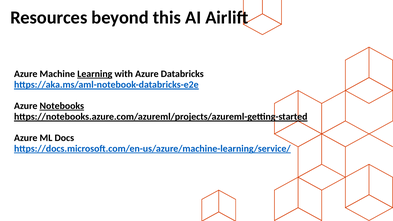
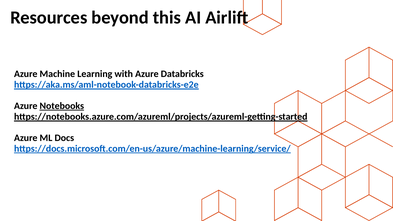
Learning underline: present -> none (95, 74)
